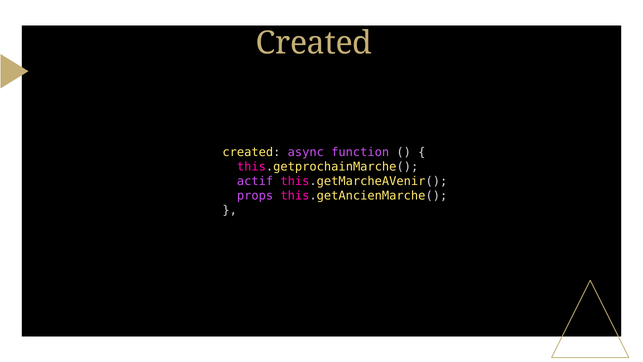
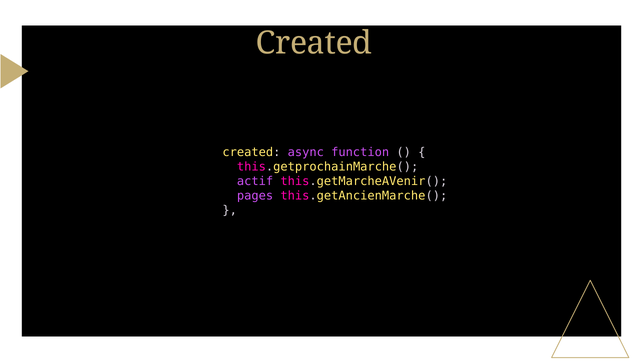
props: props -> pages (255, 196)
